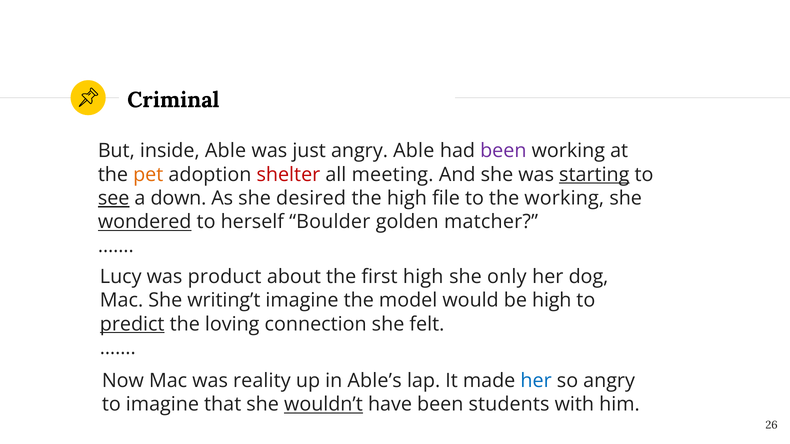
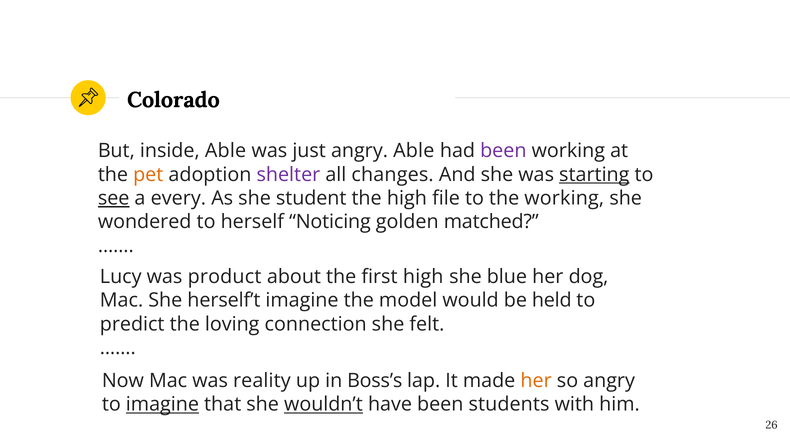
Criminal: Criminal -> Colorado (173, 100)
shelter colour: red -> purple (288, 175)
meeting: meeting -> changes (393, 175)
down: down -> every (178, 198)
desired: desired -> student (311, 198)
wondered underline: present -> none (145, 222)
Boulder: Boulder -> Noticing (330, 222)
matcher: matcher -> matched (491, 222)
only: only -> blue (507, 277)
writing’t: writing’t -> herself’t (224, 301)
be high: high -> held (552, 301)
predict underline: present -> none (132, 324)
Able’s: Able’s -> Boss’s (375, 381)
her colour: blue -> orange (536, 381)
imagine underline: none -> present (162, 405)
